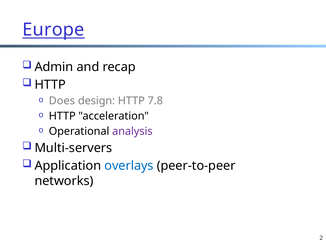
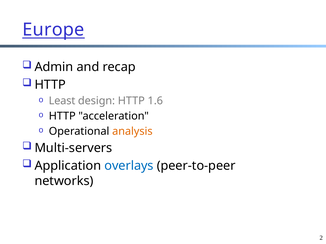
Does: Does -> Least (62, 101)
7.8: 7.8 -> 1.6 (155, 101)
analysis colour: purple -> orange (132, 132)
